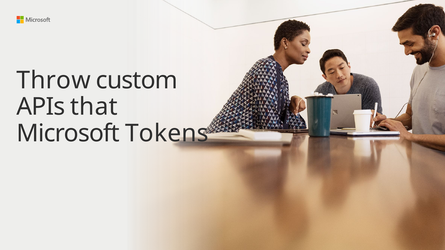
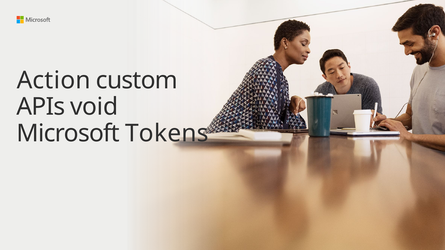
Throw: Throw -> Action (54, 80)
that: that -> void (94, 107)
